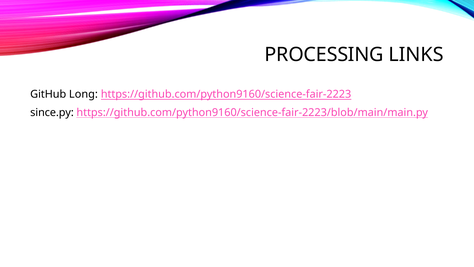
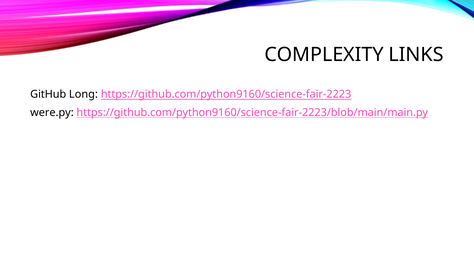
PROCESSING: PROCESSING -> COMPLEXITY (324, 55)
since.py: since.py -> were.py (52, 112)
